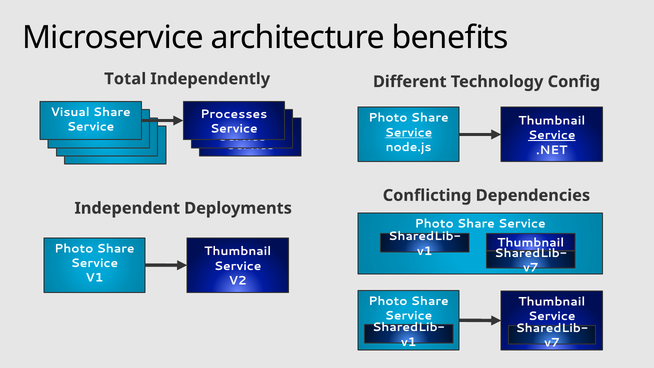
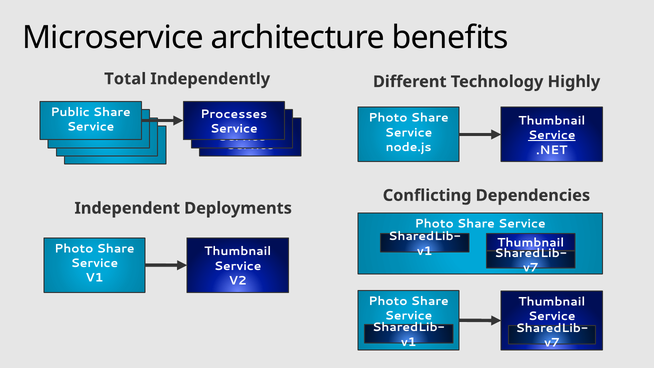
Config: Config -> Highly (574, 82)
Visual: Visual -> Public (70, 112)
Service underline: present -> none (409, 133)
